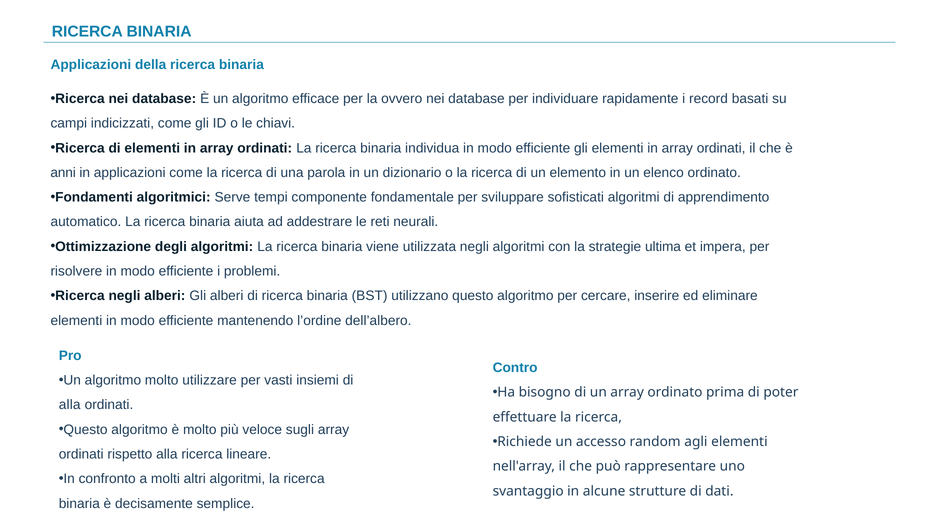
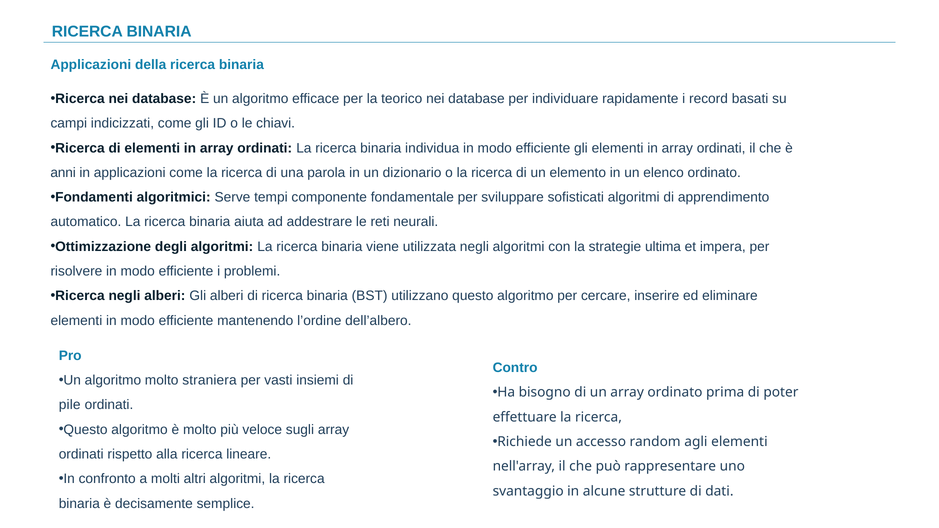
ovvero: ovvero -> teorico (402, 99)
utilizzare: utilizzare -> straniera (209, 380)
alla: alla -> pile (70, 405)
